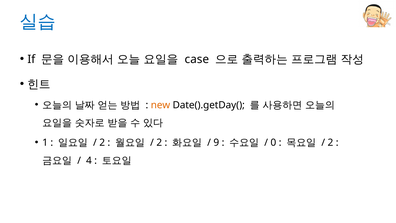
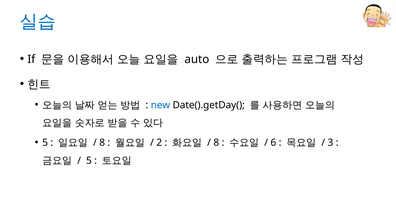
case: case -> auto (197, 59)
new colour: orange -> blue (160, 105)
1: 1 -> 5 (45, 143)
2: 2 -> 8 (102, 143)
9: 9 -> 8 (216, 143)
0: 0 -> 6 (273, 143)
2: 2 -> 3 (330, 143)
4: 4 -> 5 (89, 160)
